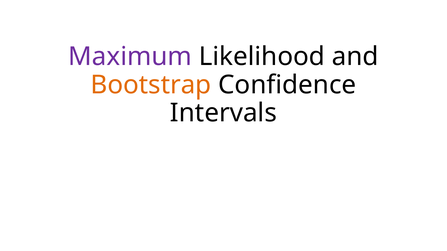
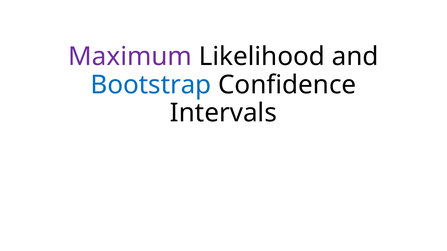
Bootstrap colour: orange -> blue (151, 85)
